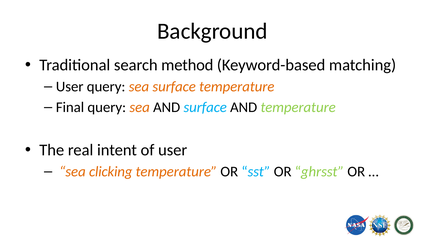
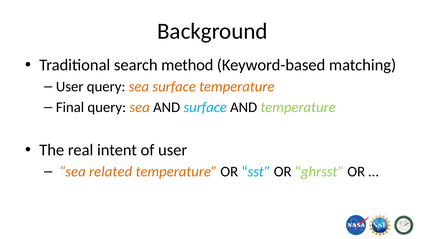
clicking: clicking -> related (111, 172)
